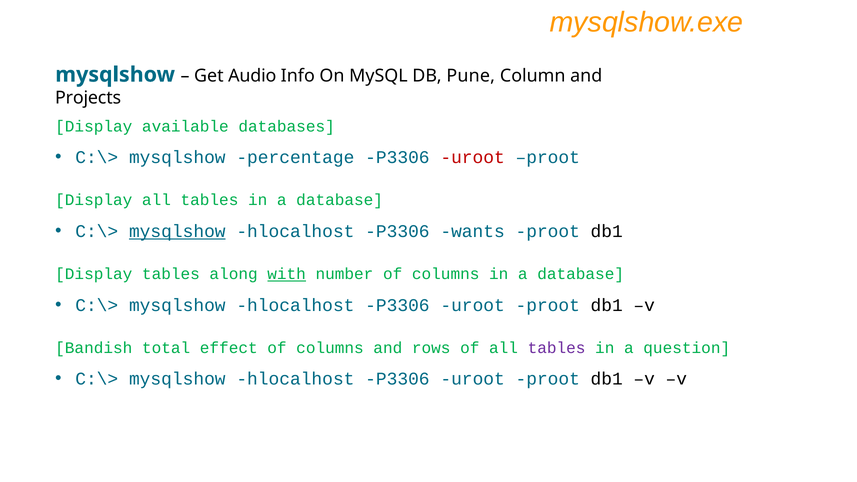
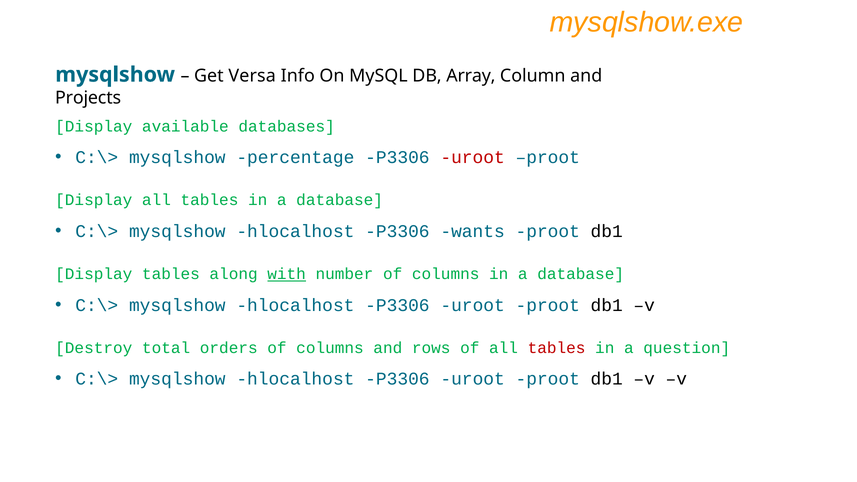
Audio: Audio -> Versa (252, 76)
Pune: Pune -> Array (471, 76)
mysqlshow underline: present -> none (177, 231)
Bandish: Bandish -> Destroy (94, 348)
effect: effect -> orders (229, 348)
tables colour: purple -> red (557, 348)
